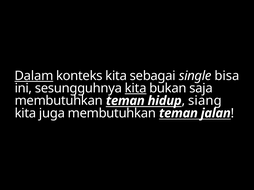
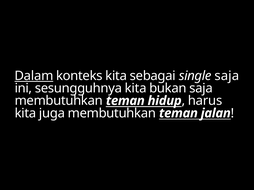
single bisa: bisa -> saja (227, 76)
kita underline: present -> none (136, 88)
siang: siang -> harus (205, 101)
